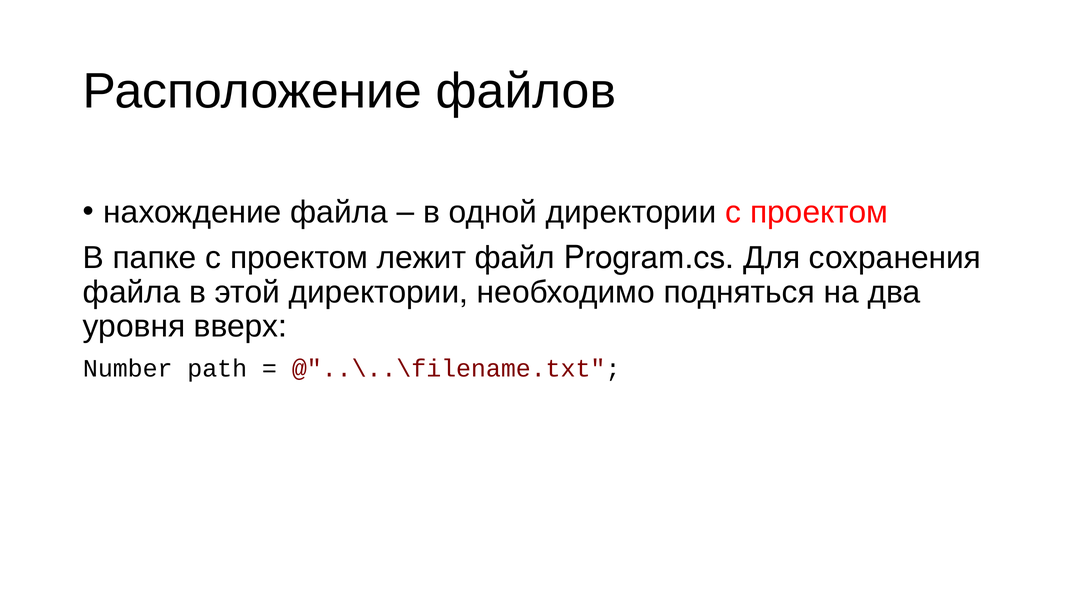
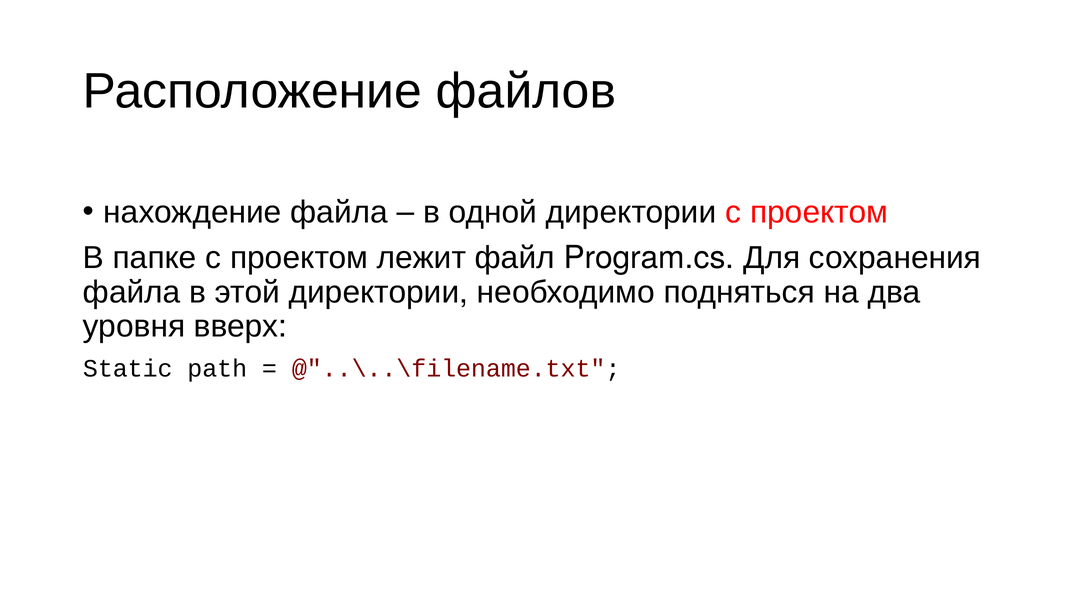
Number: Number -> Static (128, 368)
